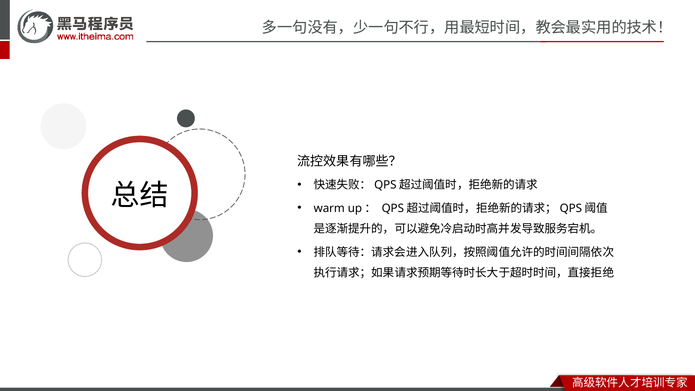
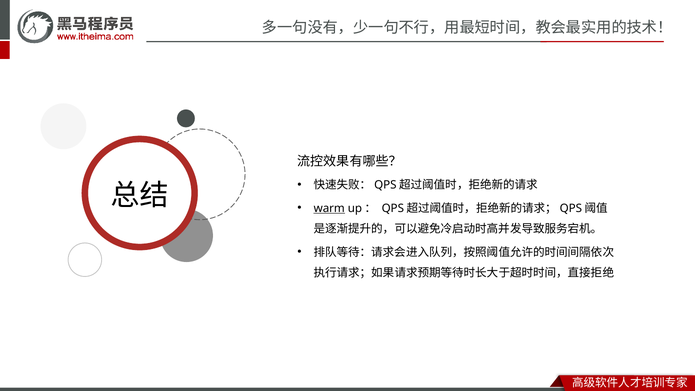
warm underline: none -> present (329, 208)
